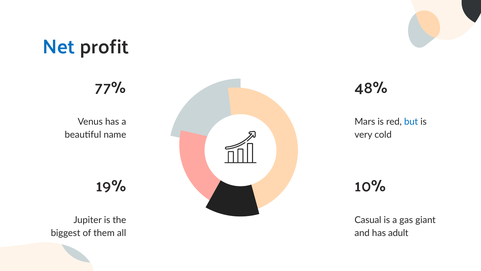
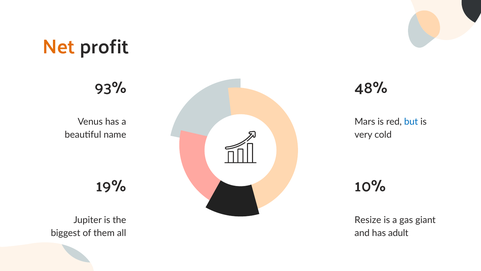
Net colour: blue -> orange (59, 47)
77%: 77% -> 93% (111, 88)
Casual: Casual -> Resize (368, 220)
